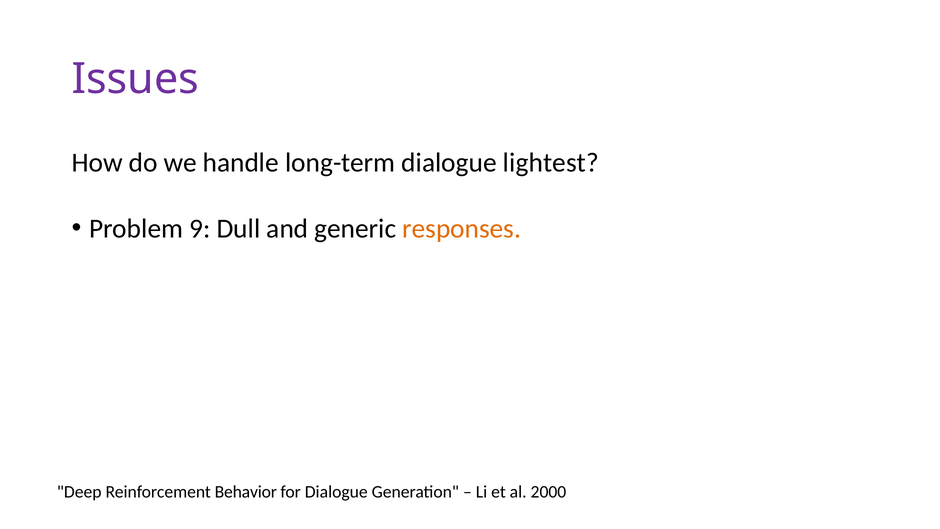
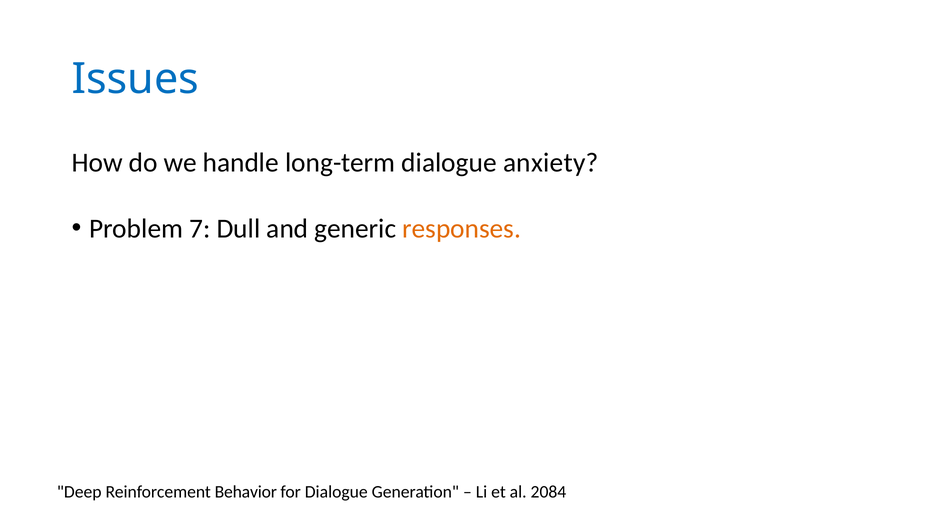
Issues colour: purple -> blue (135, 79)
lightest: lightest -> anxiety (551, 163)
9: 9 -> 7 (200, 228)
2000: 2000 -> 2084 (548, 491)
